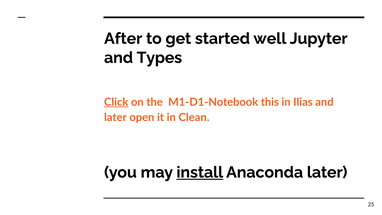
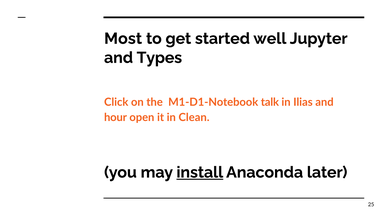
After: After -> Most (123, 39)
Click underline: present -> none (116, 102)
this: this -> talk (270, 102)
later: later -> hour (115, 117)
